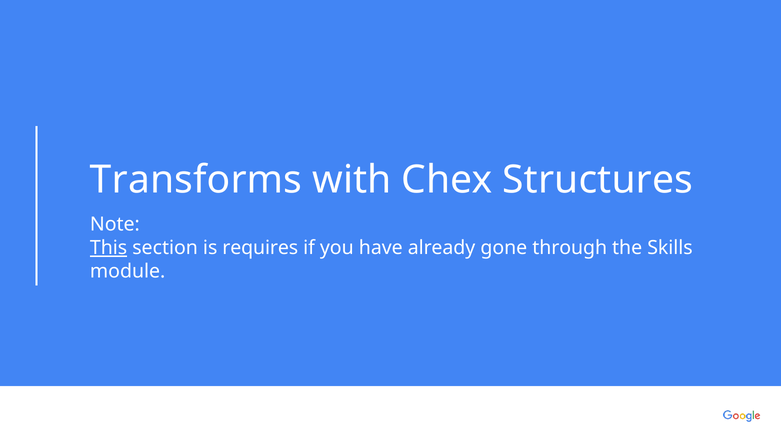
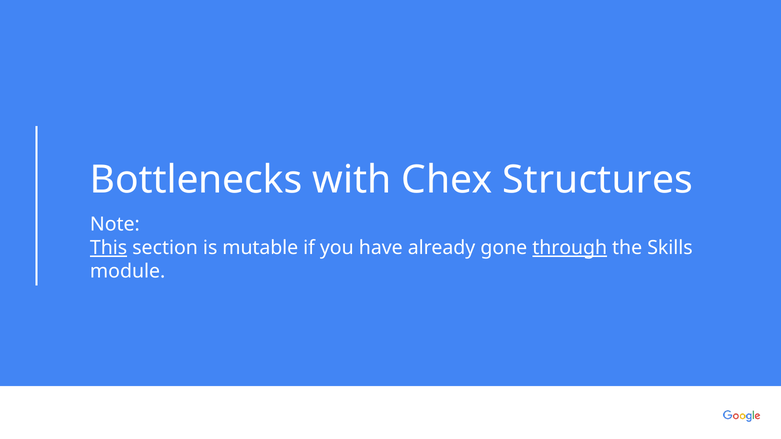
Transforms: Transforms -> Bottlenecks (196, 180)
requires: requires -> mutable (260, 248)
through underline: none -> present (570, 248)
